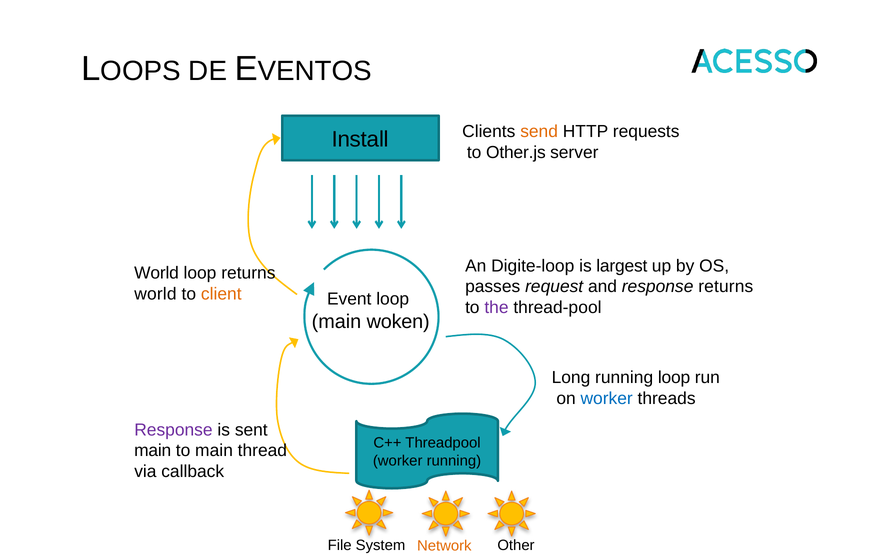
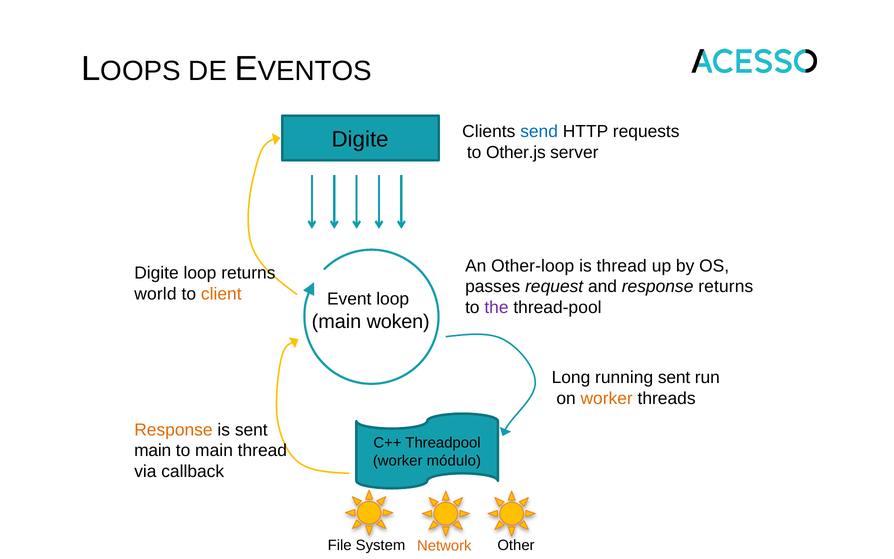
send colour: orange -> blue (539, 132)
Install: Install -> Digite (360, 139)
Digite-loop: Digite-loop -> Other-loop (533, 266)
is largest: largest -> thread (622, 266)
World: World -> Digite (156, 273)
running loop: loop -> sent (674, 377)
worker colour: blue -> orange (607, 398)
Response colour: purple -> orange (173, 430)
worker running: running -> módulo (454, 461)
